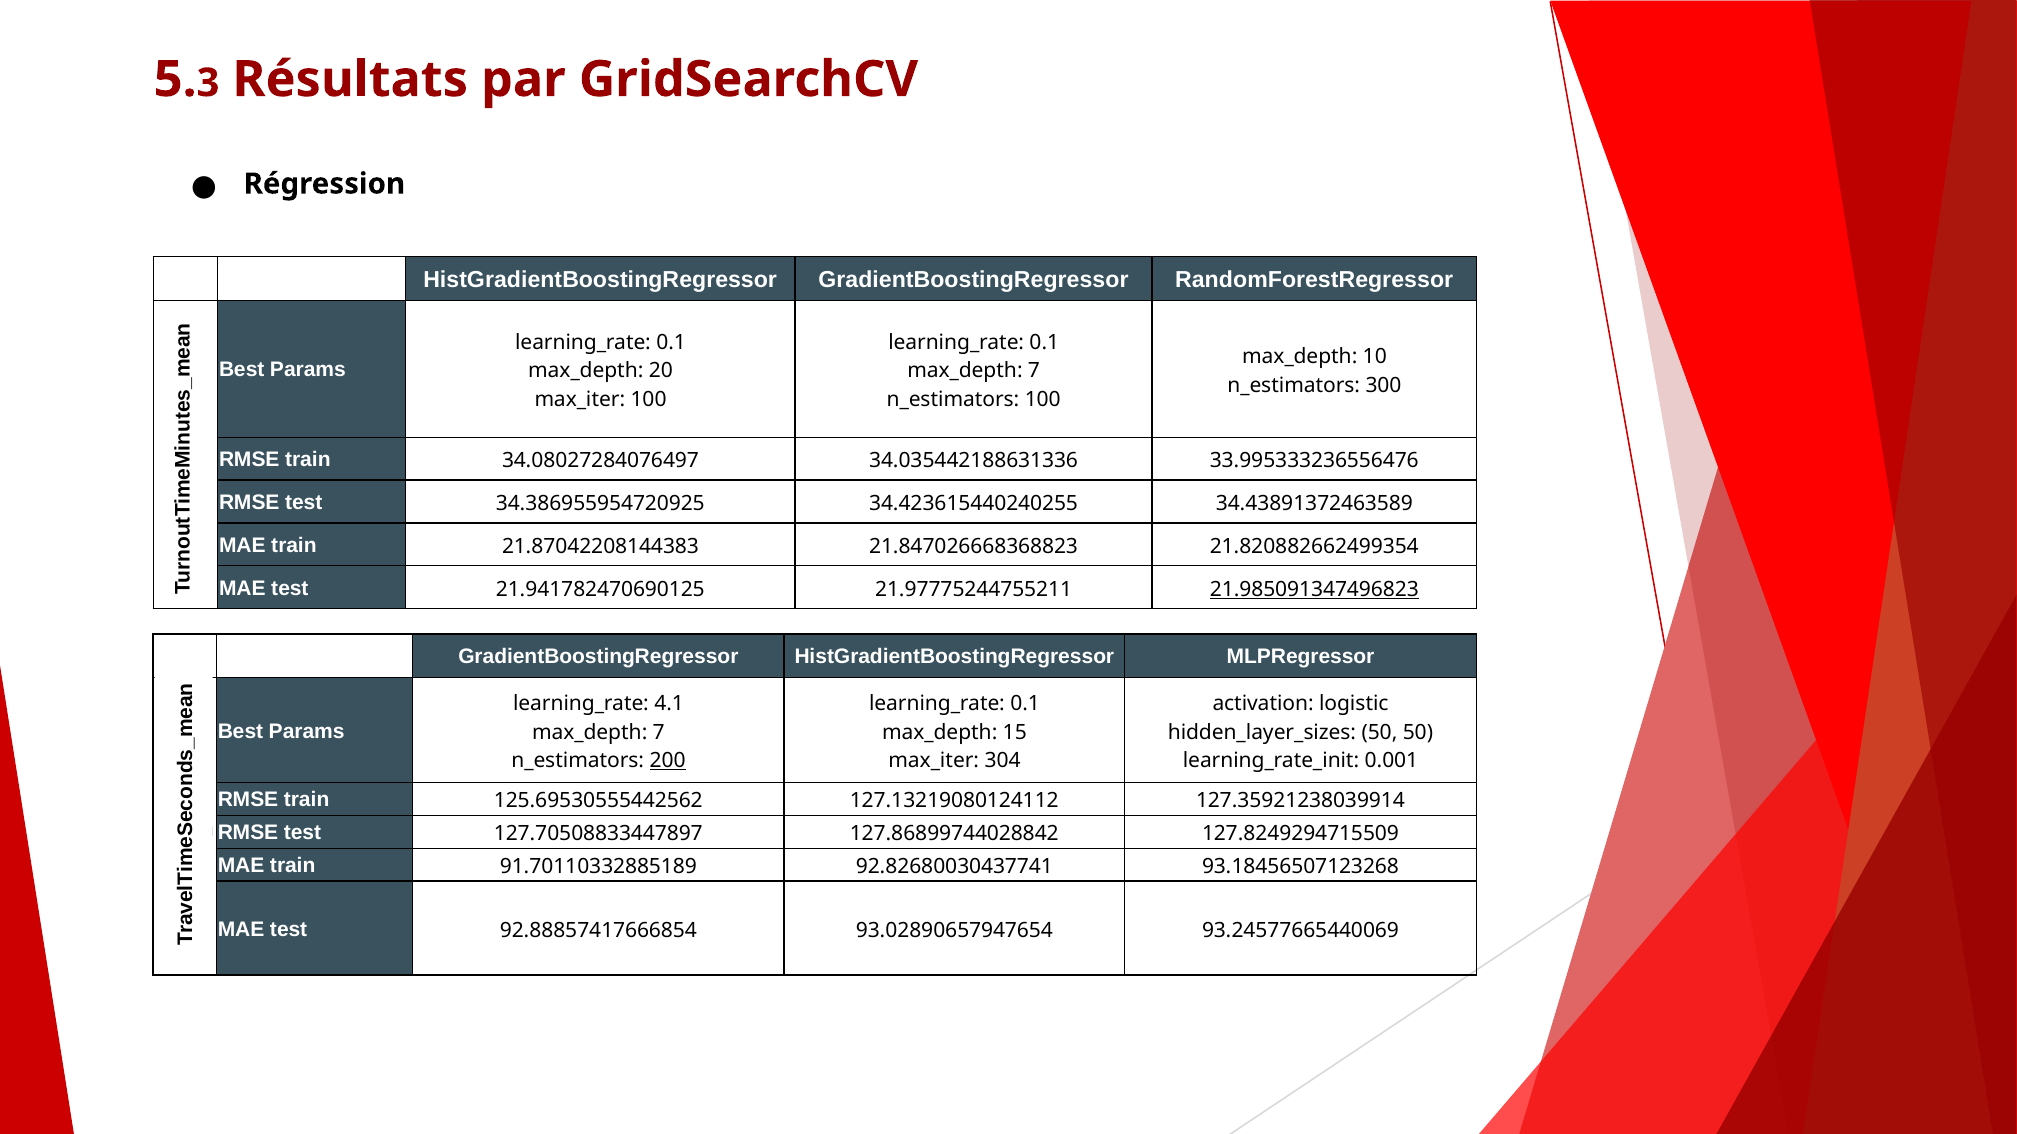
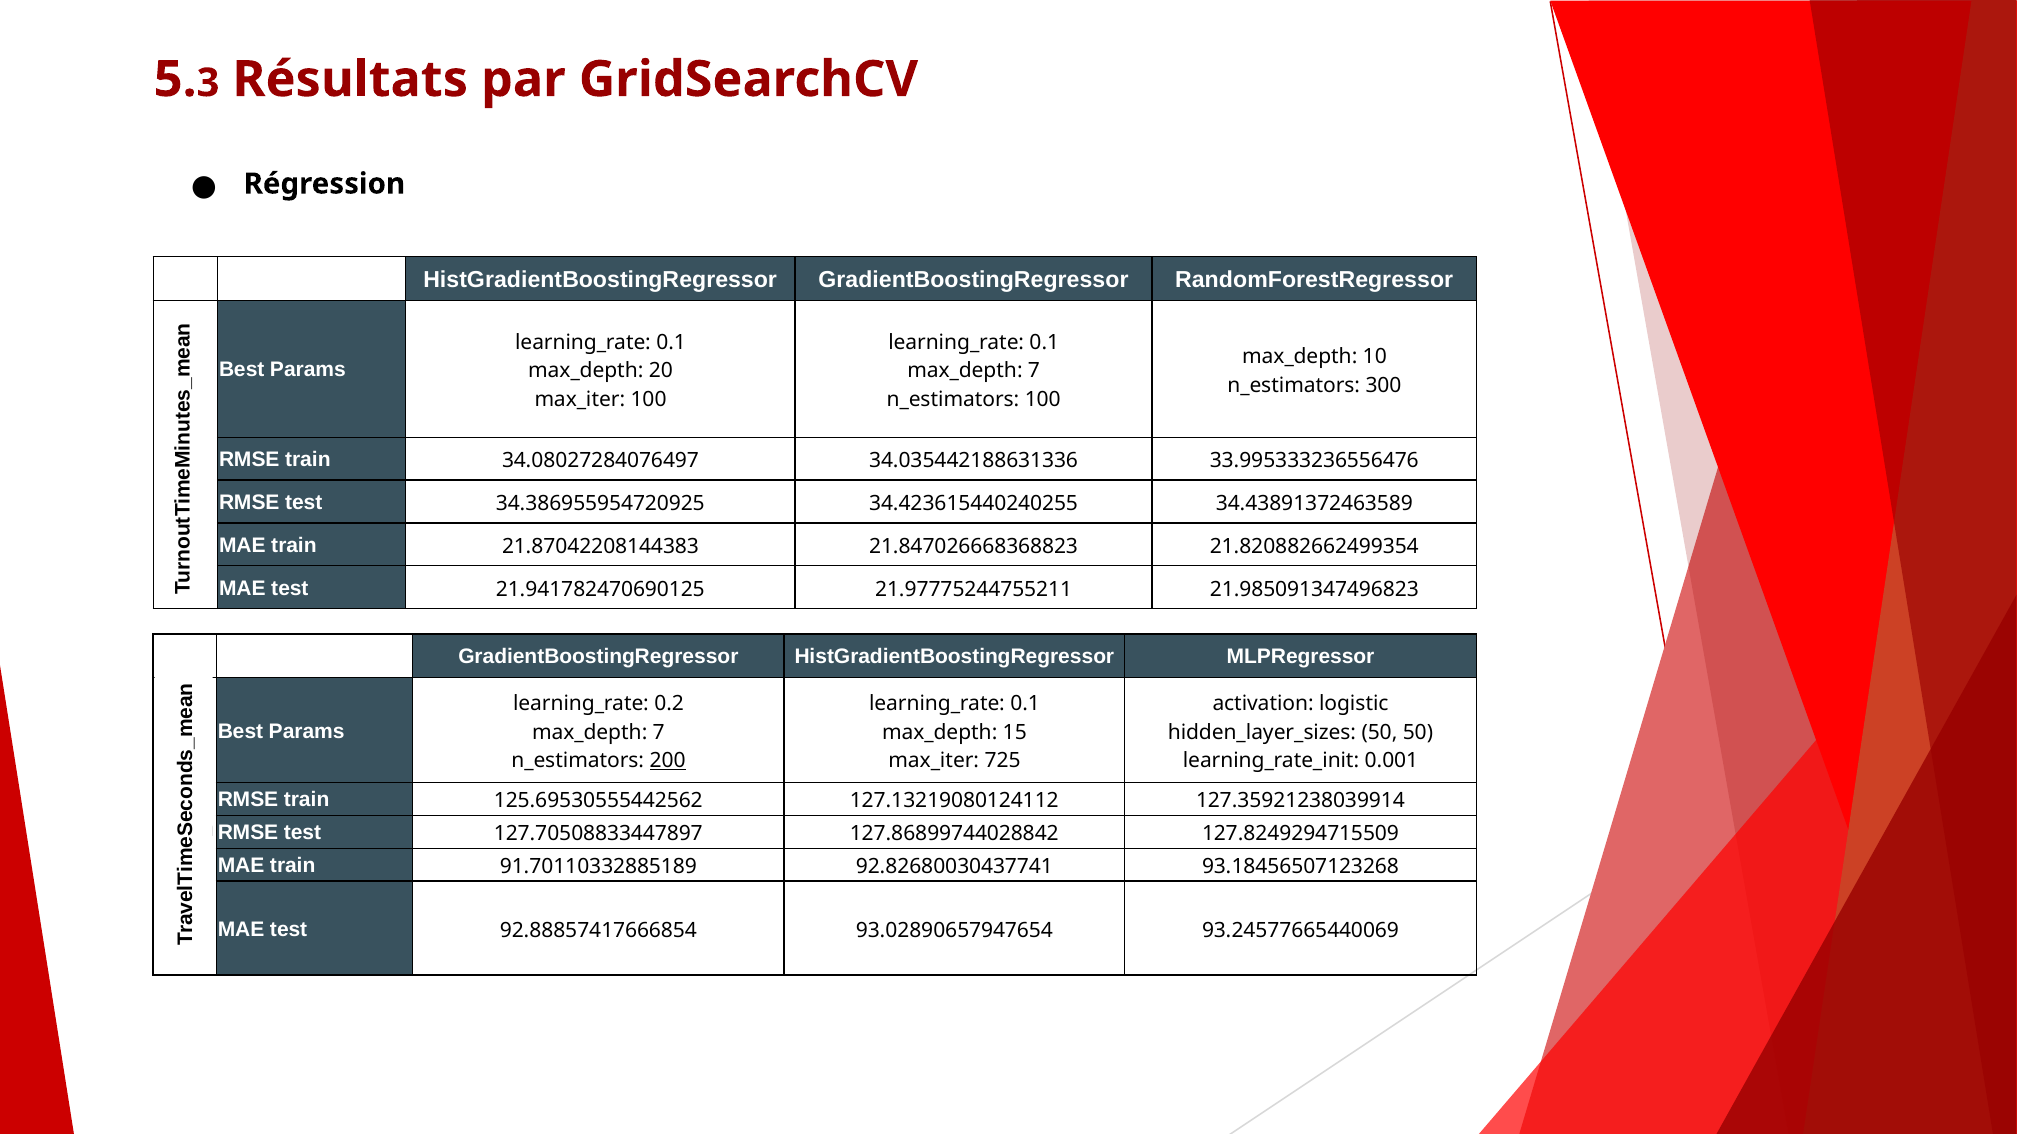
21.985091347496823 underline: present -> none (1314, 590)
4.1: 4.1 -> 0.2 (669, 704)
304: 304 -> 725 (1003, 761)
